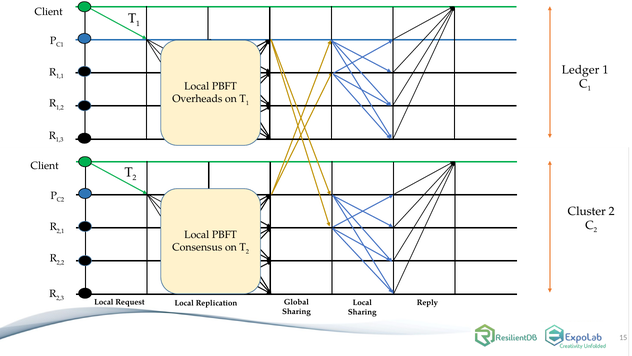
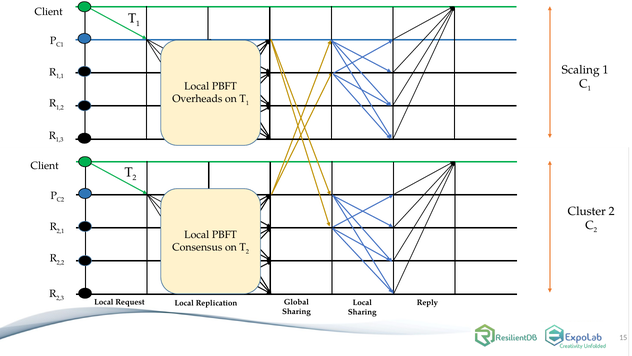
Ledger: Ledger -> Scaling (581, 70)
